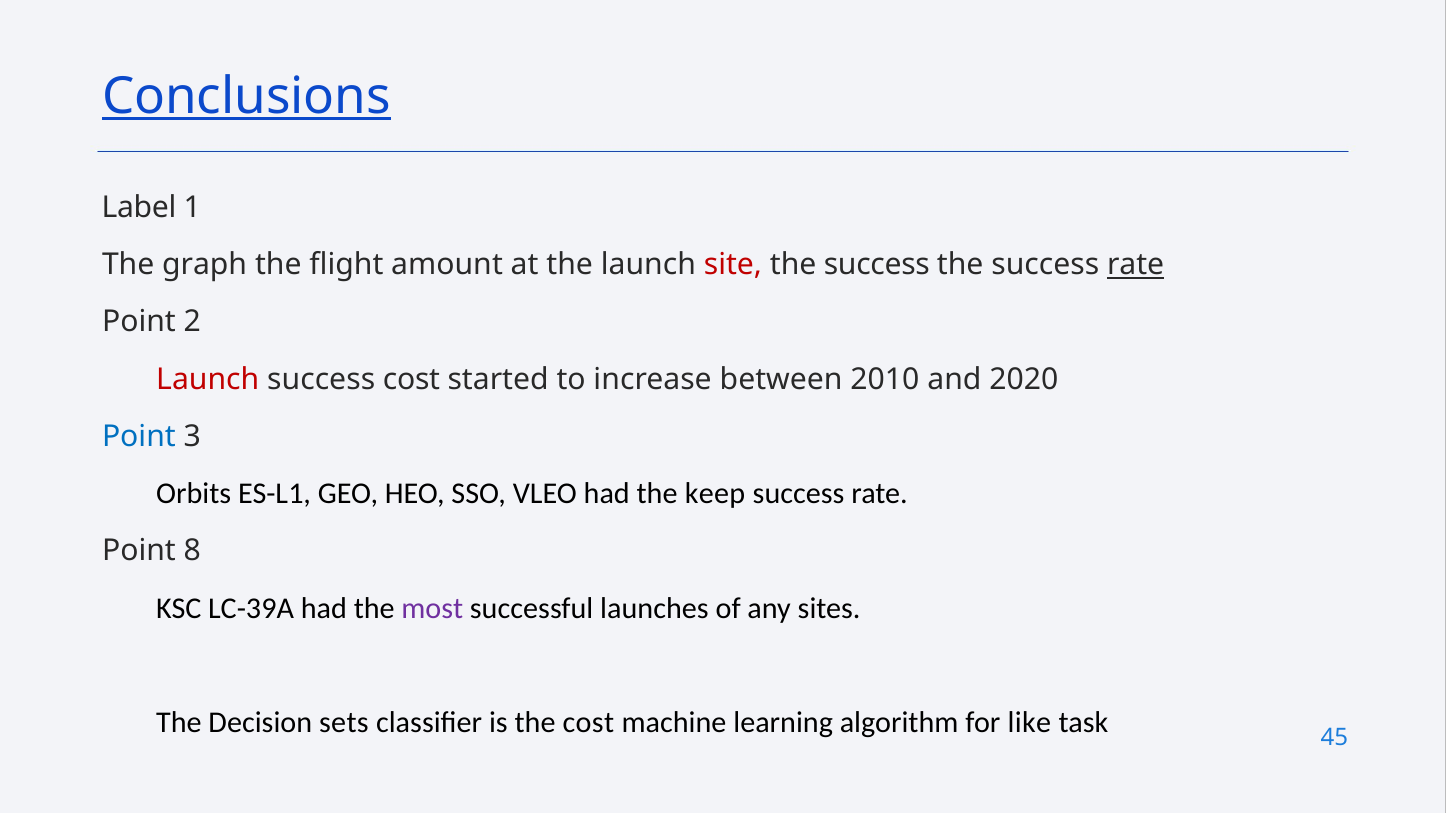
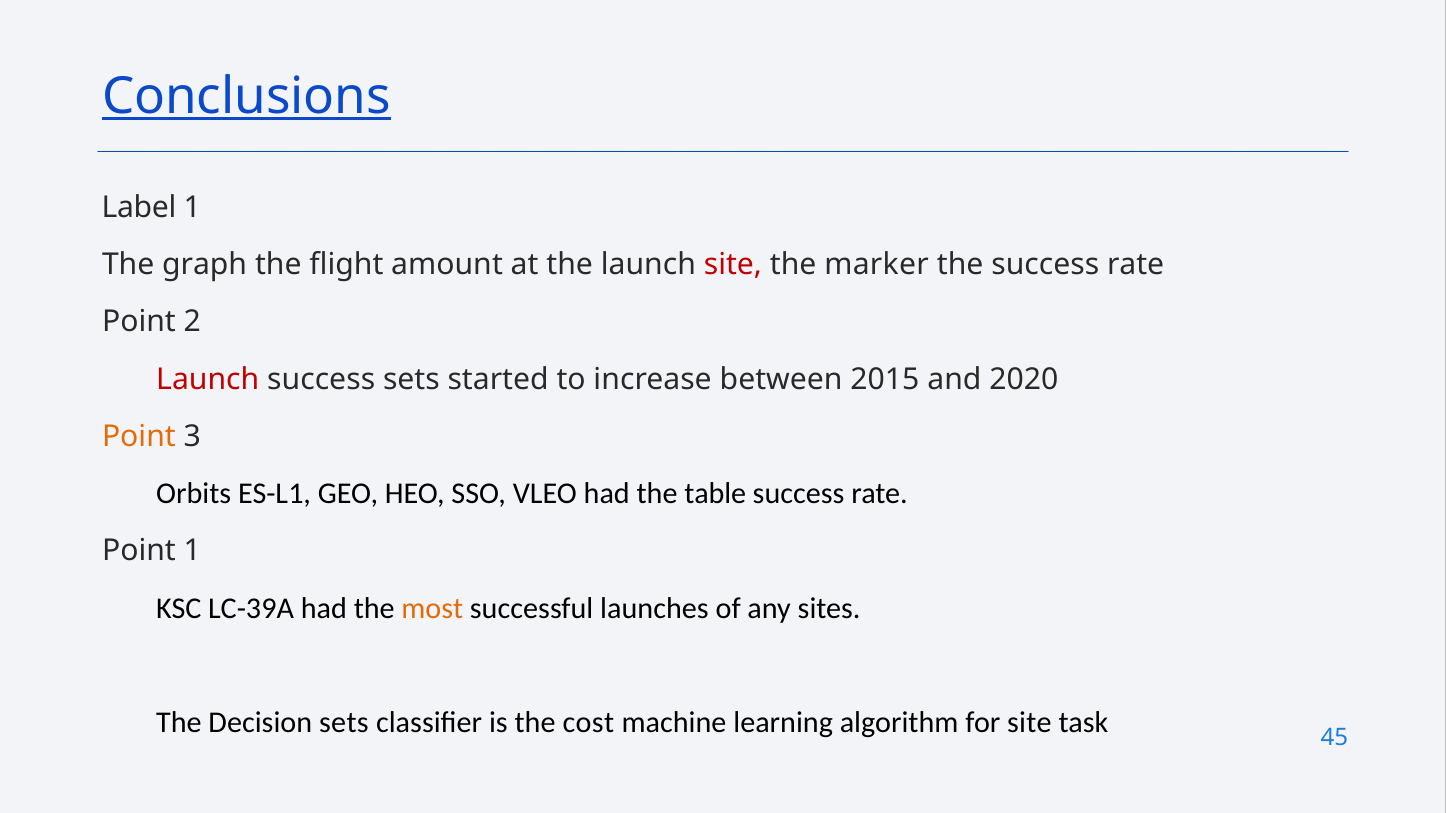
success: success -> marker (877, 265)
rate underline: present -> none (1136, 265)
success cost: cost -> sets (411, 379)
2010: 2010 -> 2015 (885, 379)
Point colour: blue -> orange (139, 437)
keep: keep -> table (715, 494)
Point 8: 8 -> 1 (192, 551)
most colour: purple -> orange (432, 608)
for like: like -> site (1029, 723)
